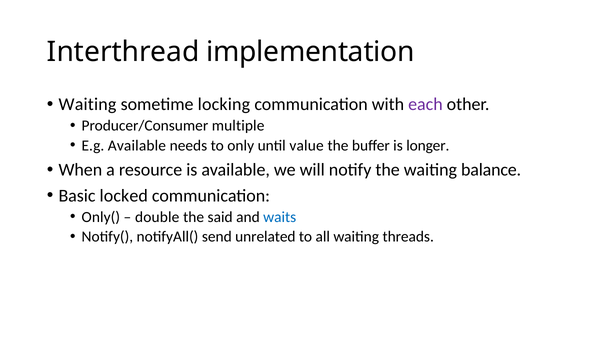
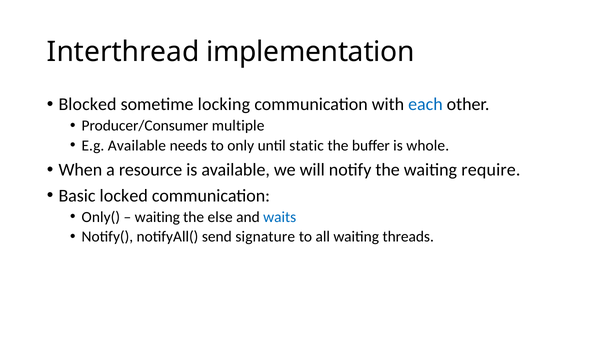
Waiting: Waiting -> Blocked (88, 104)
each colour: purple -> blue (425, 104)
value: value -> static (307, 145)
longer: longer -> whole (428, 145)
balance: balance -> require (491, 170)
double: double -> waiting (157, 217)
said: said -> else (220, 217)
unrelated: unrelated -> signature (265, 237)
